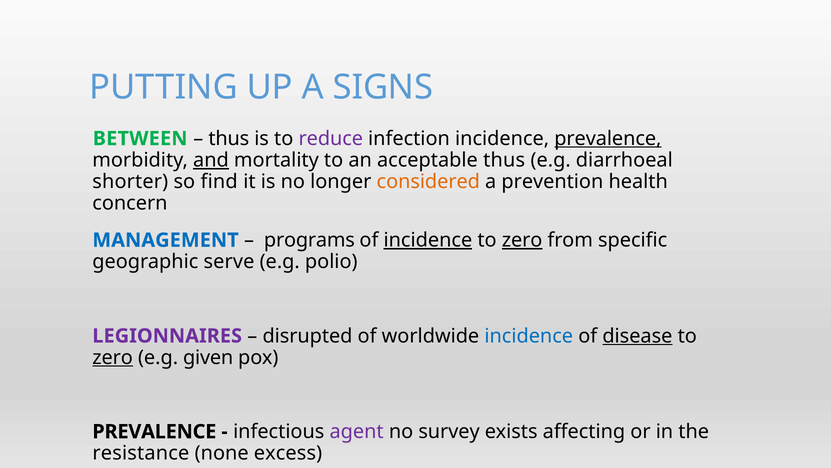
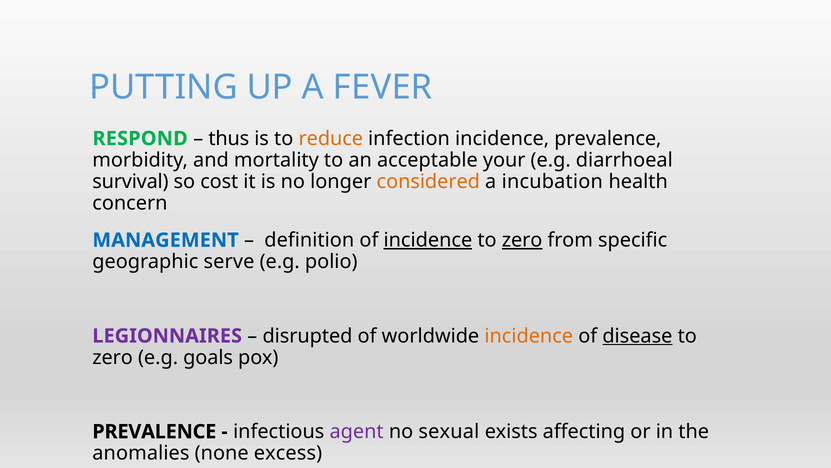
SIGNS: SIGNS -> FEVER (383, 87)
BETWEEN: BETWEEN -> RESPOND (140, 138)
reduce colour: purple -> orange (331, 138)
prevalence underline: present -> none (608, 138)
and underline: present -> none (211, 160)
acceptable thus: thus -> your (504, 160)
shorter: shorter -> survival (130, 181)
find: find -> cost (219, 181)
prevention: prevention -> incubation (552, 181)
programs: programs -> definition (309, 240)
incidence colour: blue -> orange (529, 336)
zero underline: present -> none (113, 357)
given: given -> goals (208, 357)
survey: survey -> sexual (449, 431)
resistance: resistance -> anomalies (141, 453)
